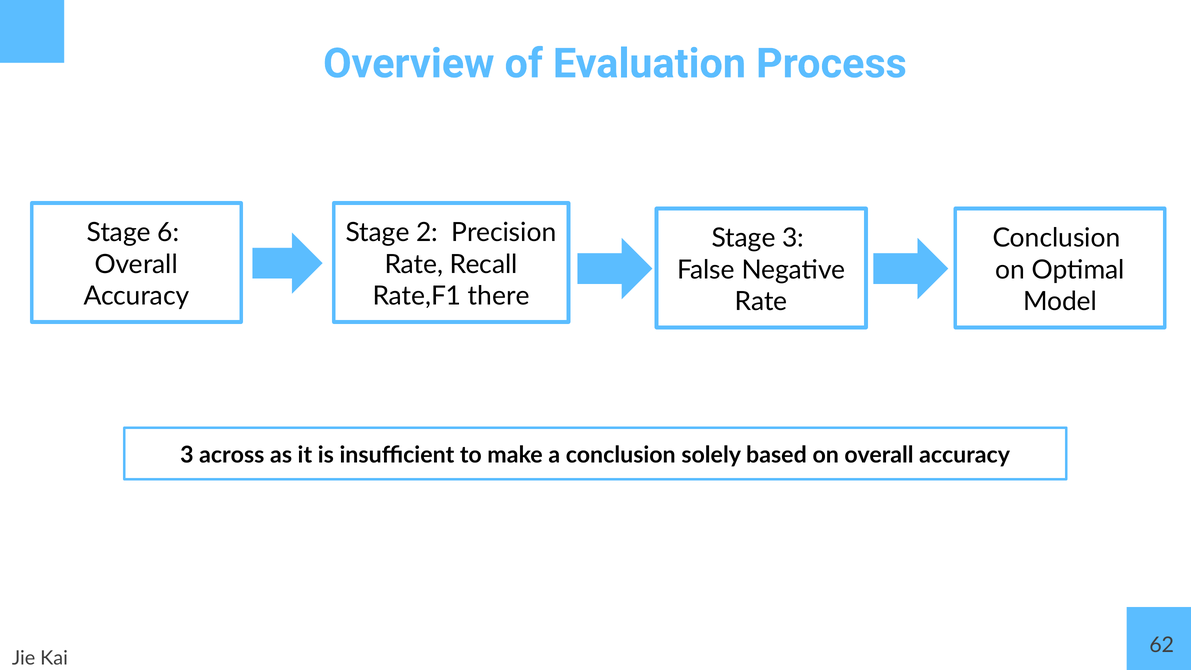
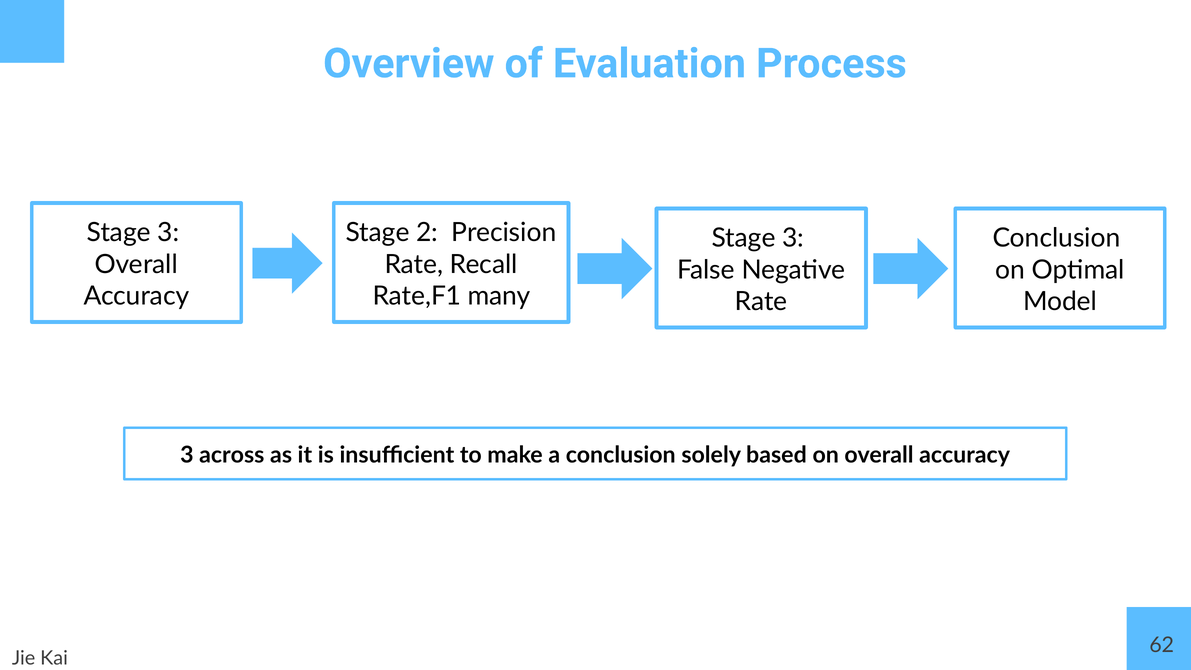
6: 6 -> 3 (168, 233)
there: there -> many (499, 296)
